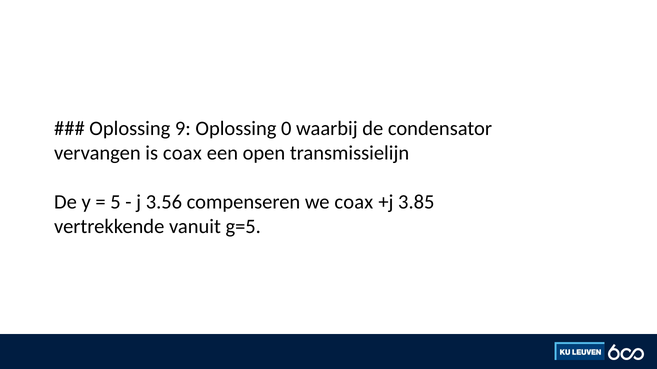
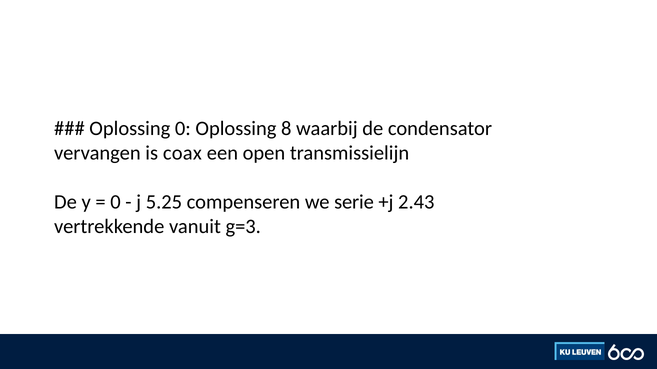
Oplossing 9: 9 -> 0 (183, 128)
0: 0 -> 8 (286, 128)
5: 5 -> 0 (115, 202)
3.56: 3.56 -> 5.25 (164, 202)
we coax: coax -> serie (354, 202)
3.85: 3.85 -> 2.43 (416, 202)
g=5: g=5 -> g=3 (243, 227)
